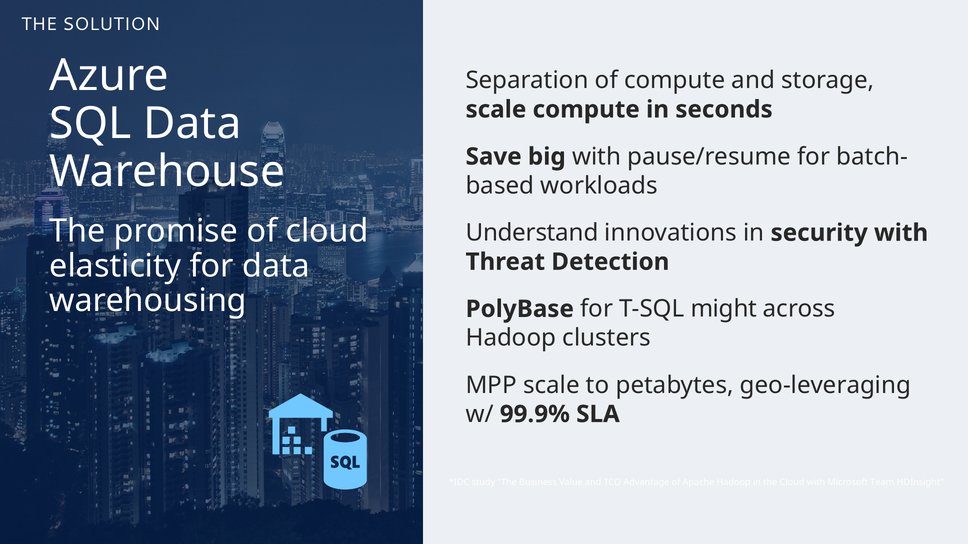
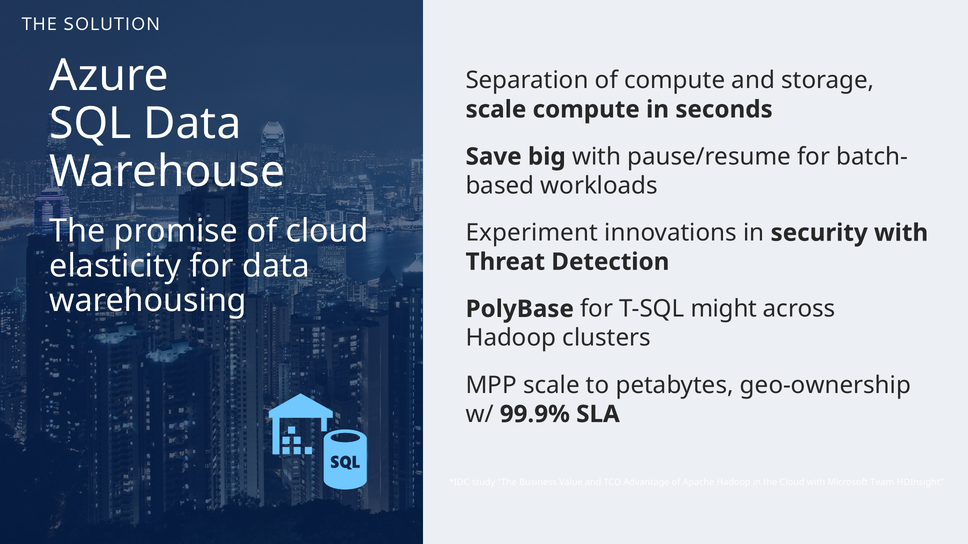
Understand: Understand -> Experiment (532, 233)
geo-leveraging: geo-leveraging -> geo-ownership (825, 385)
